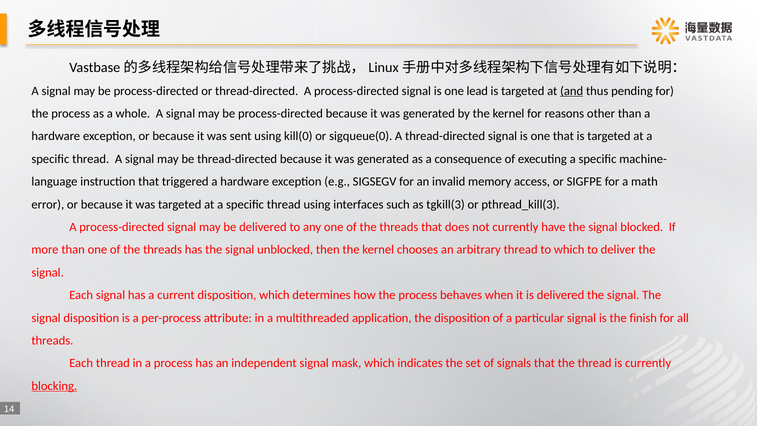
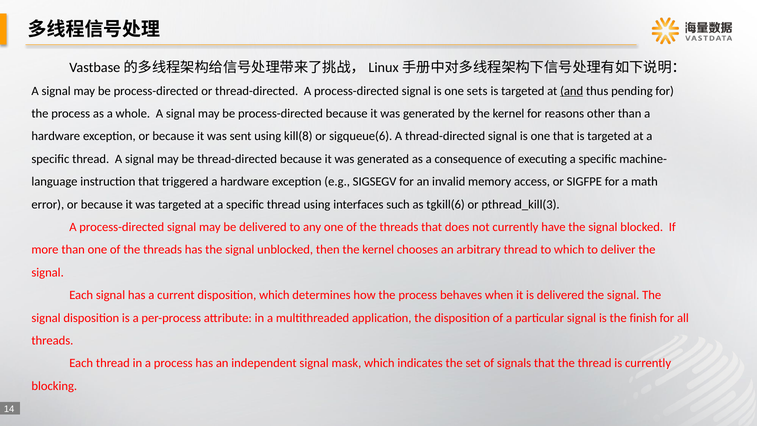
lead: lead -> sets (477, 91)
kill(0: kill(0 -> kill(8 (298, 136)
sigqueue(0: sigqueue(0 -> sigqueue(6 (361, 136)
tgkill(3: tgkill(3 -> tgkill(6 (446, 204)
blocking underline: present -> none (54, 386)
